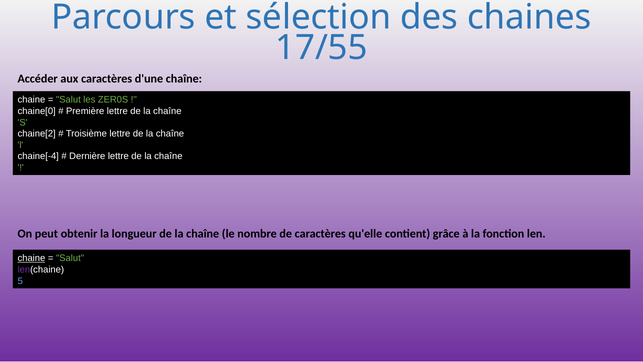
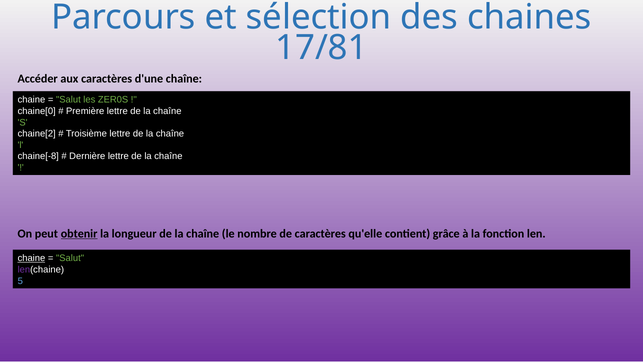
17/55: 17/55 -> 17/81 (322, 48)
chaine[-4: chaine[-4 -> chaine[-8 (38, 156)
obtenir underline: none -> present (79, 233)
